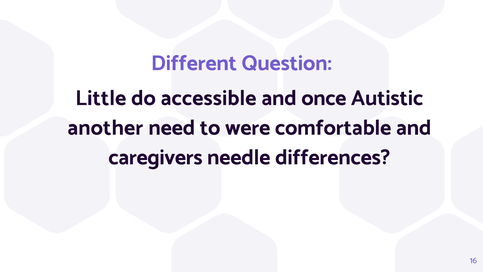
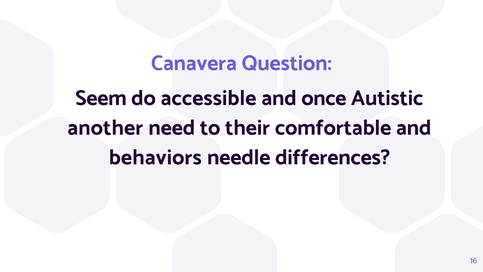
Different: Different -> Canavera (194, 63)
Little: Little -> Seem (101, 98)
were: were -> their (248, 127)
caregivers: caregivers -> behaviors (155, 157)
